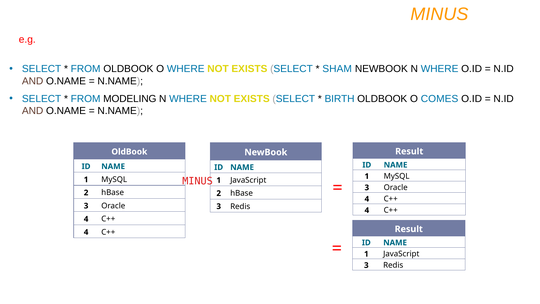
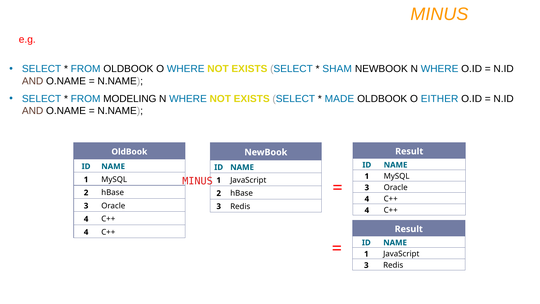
BIRTH: BIRTH -> MADE (339, 99)
COMES: COMES -> EITHER (440, 99)
